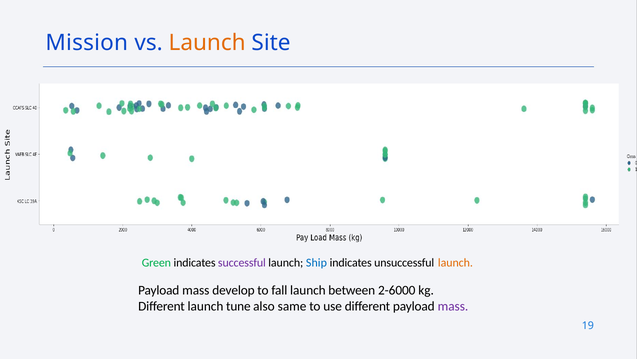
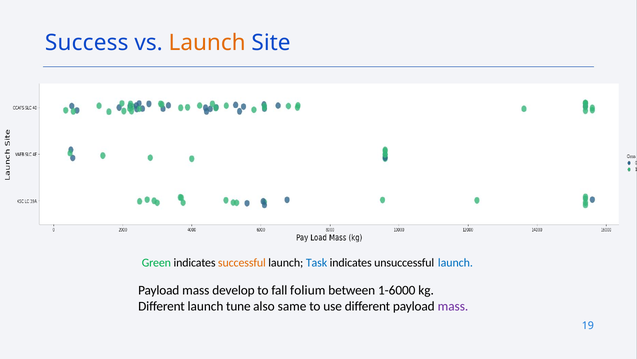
Mission: Mission -> Success (87, 43)
successful colour: purple -> orange (242, 262)
Ship: Ship -> Task (317, 262)
launch colour: orange -> blue (455, 262)
fall launch: launch -> folium (308, 290)
2-6000: 2-6000 -> 1-6000 (397, 290)
